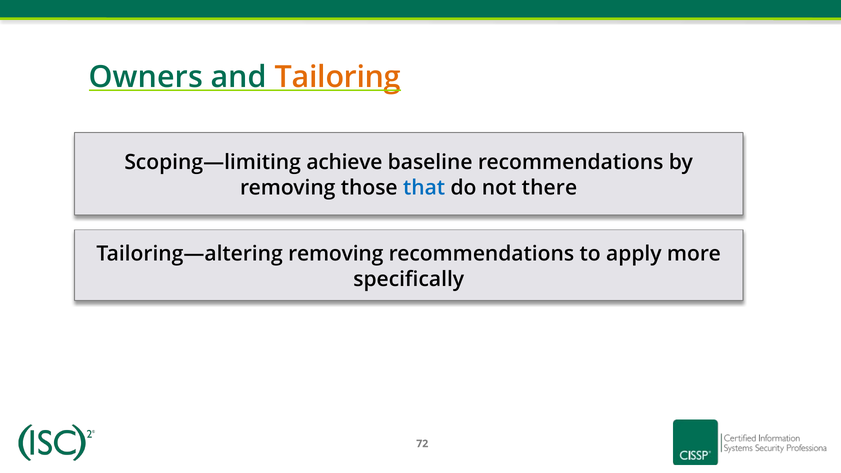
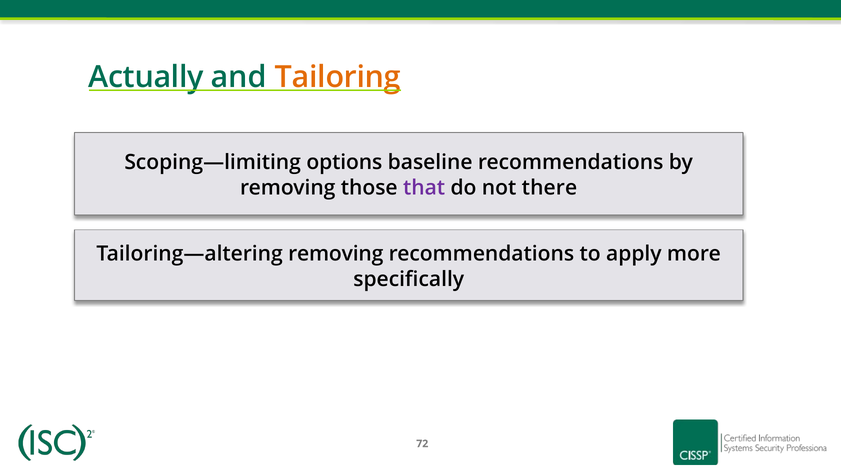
Owners: Owners -> Actually (146, 77)
achieve: achieve -> options (344, 162)
that colour: blue -> purple (424, 188)
